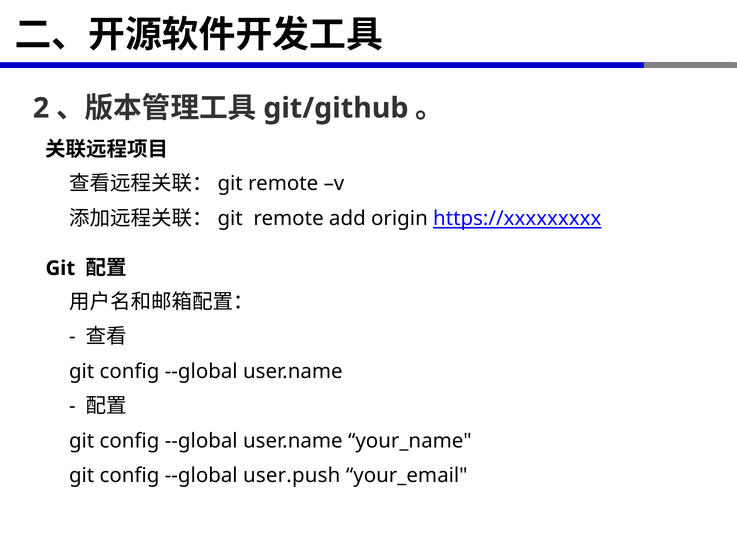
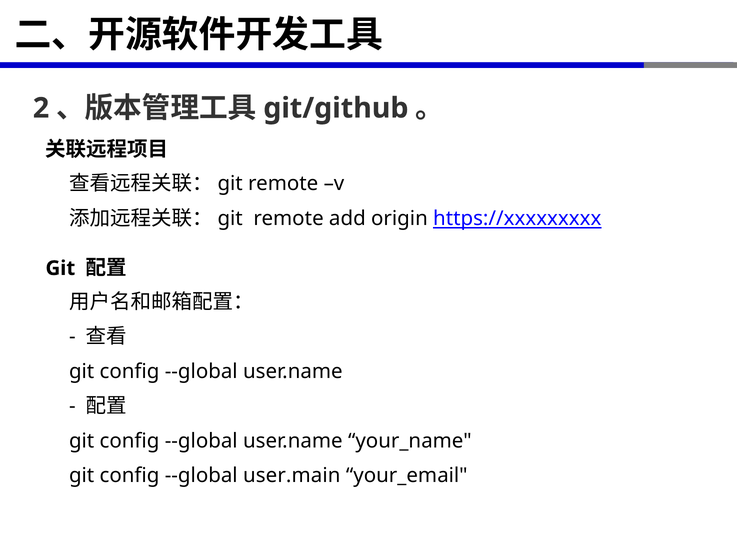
user.push: user.push -> user.main (292, 476)
